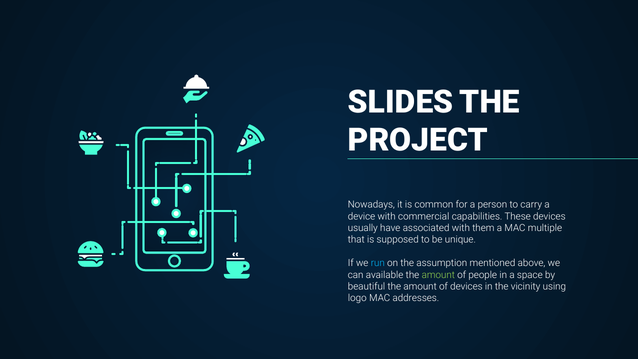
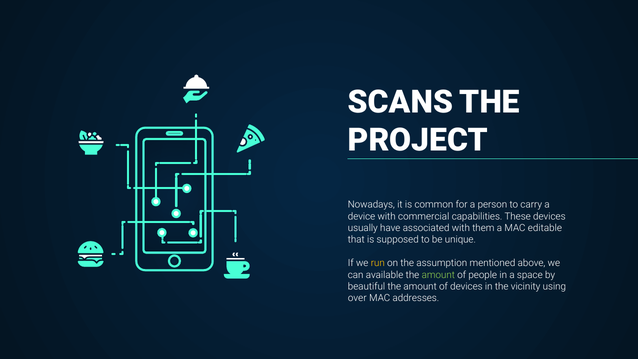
SLIDES: SLIDES -> SCANS (401, 102)
multiple: multiple -> editable (545, 228)
run colour: light blue -> yellow (378, 263)
logo: logo -> over (357, 298)
